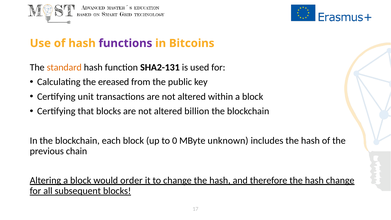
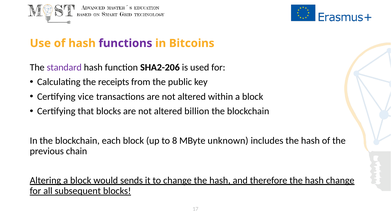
standard colour: orange -> purple (64, 67)
SHA2-131: SHA2-131 -> SHA2-206 (160, 67)
ereased: ereased -> receipts (114, 82)
unit: unit -> vice (86, 97)
0: 0 -> 8 (175, 140)
order: order -> sends (132, 180)
